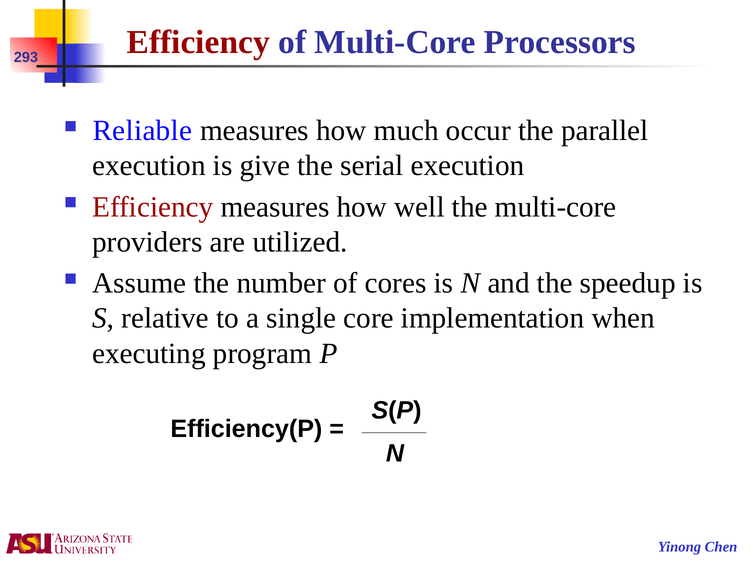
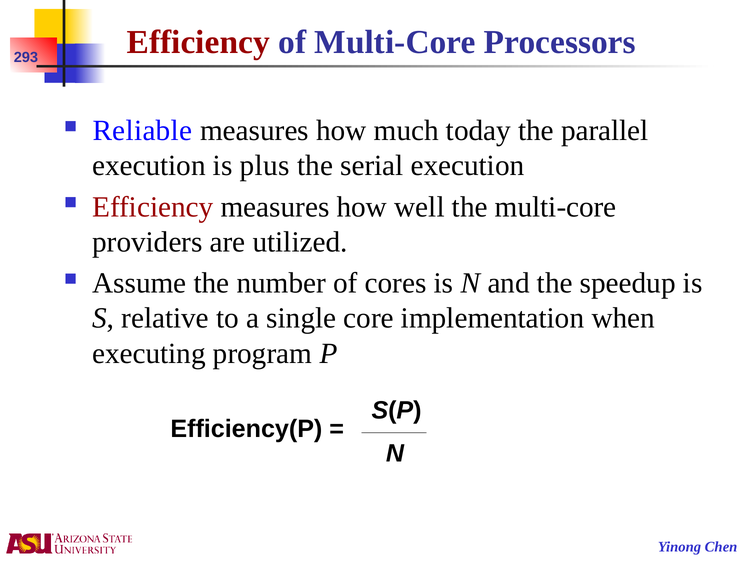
occur: occur -> today (478, 131)
give: give -> plus (265, 166)
